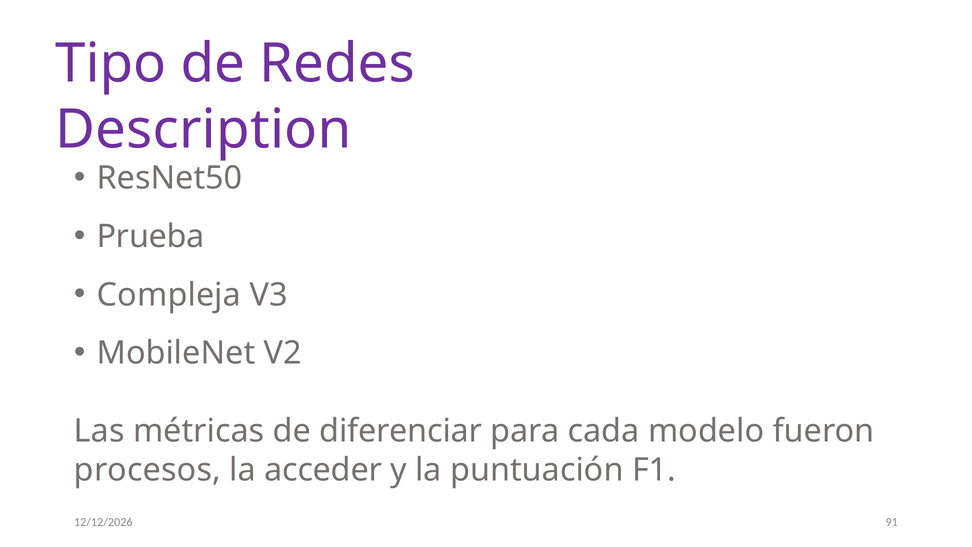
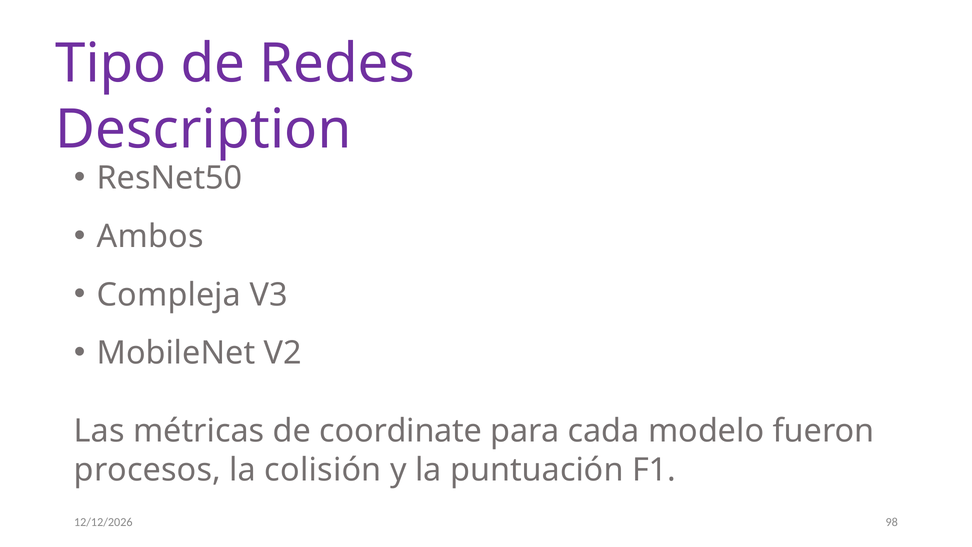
Prueba: Prueba -> Ambos (150, 236)
diferenciar: diferenciar -> coordinate (401, 431)
acceder: acceder -> colisión (323, 470)
91: 91 -> 98 (892, 522)
